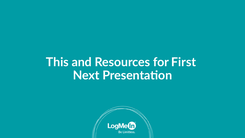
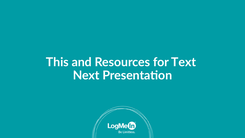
First: First -> Text (184, 62)
